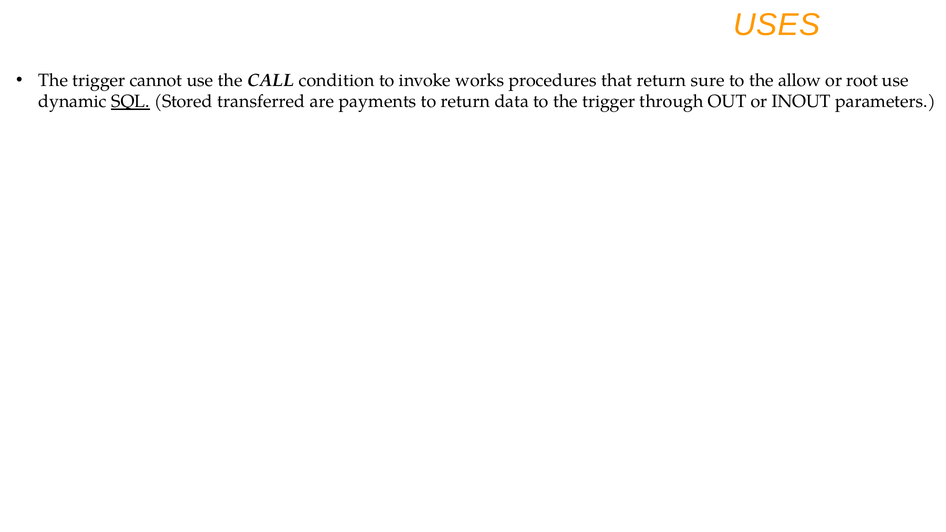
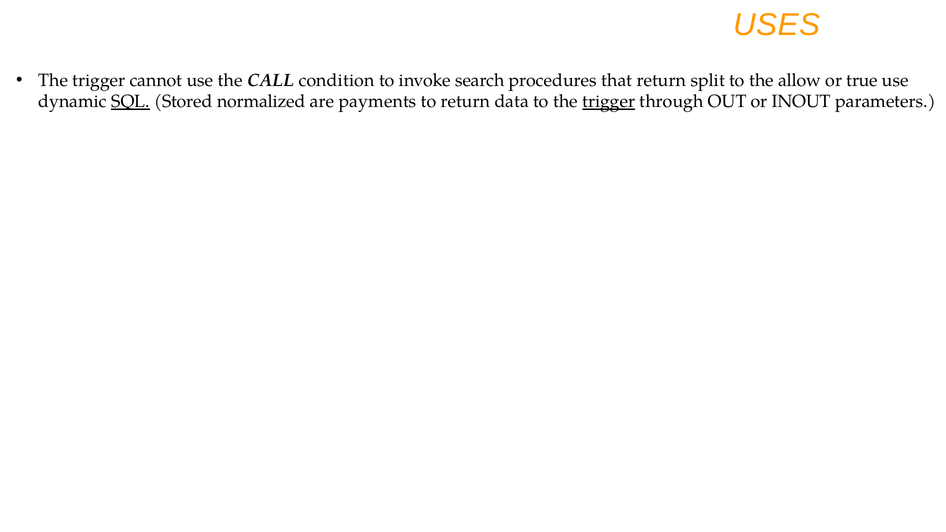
works: works -> search (480, 80)
sure: sure -> split (708, 80)
root: root -> true (862, 80)
transferred: transferred -> normalized (261, 102)
trigger underline: none -> present (609, 102)
